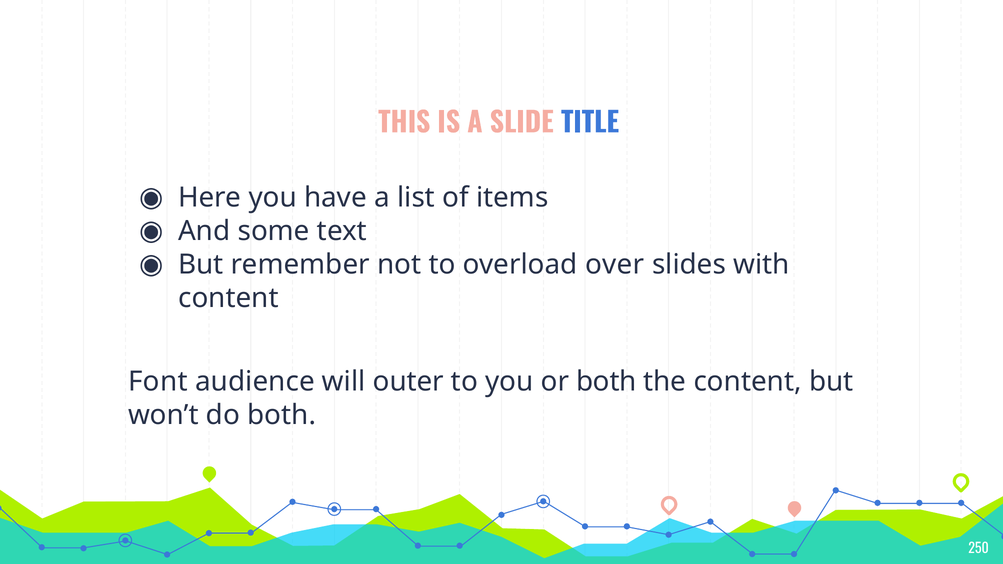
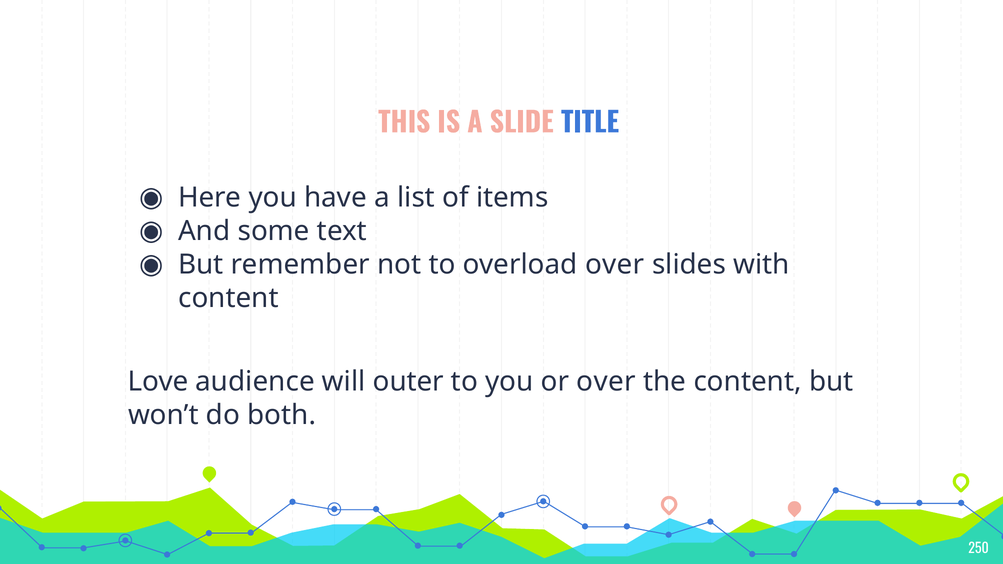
Font: Font -> Love (158, 382)
or both: both -> over (606, 382)
